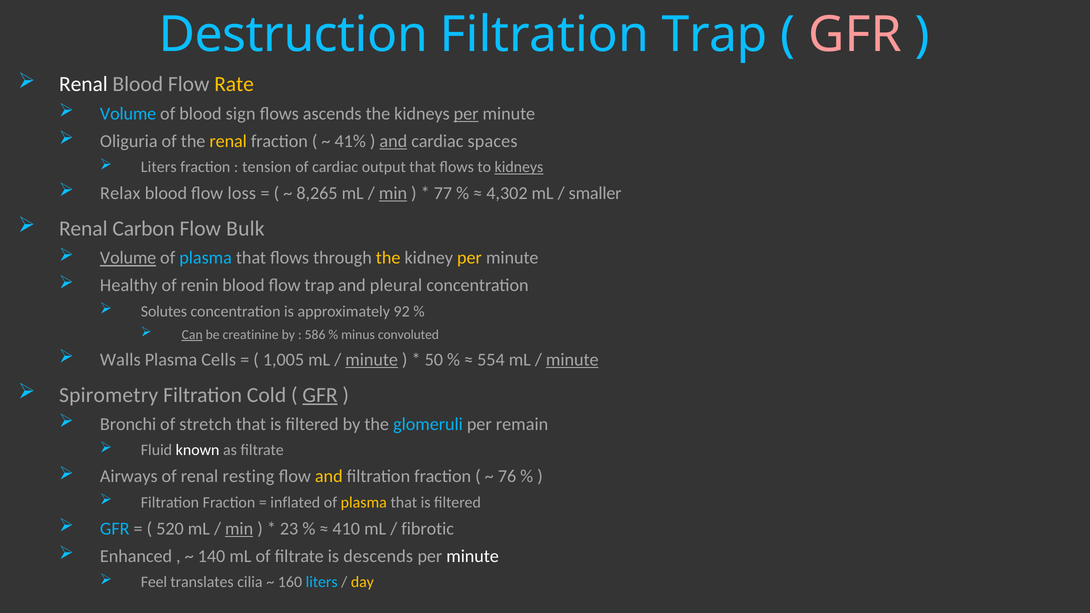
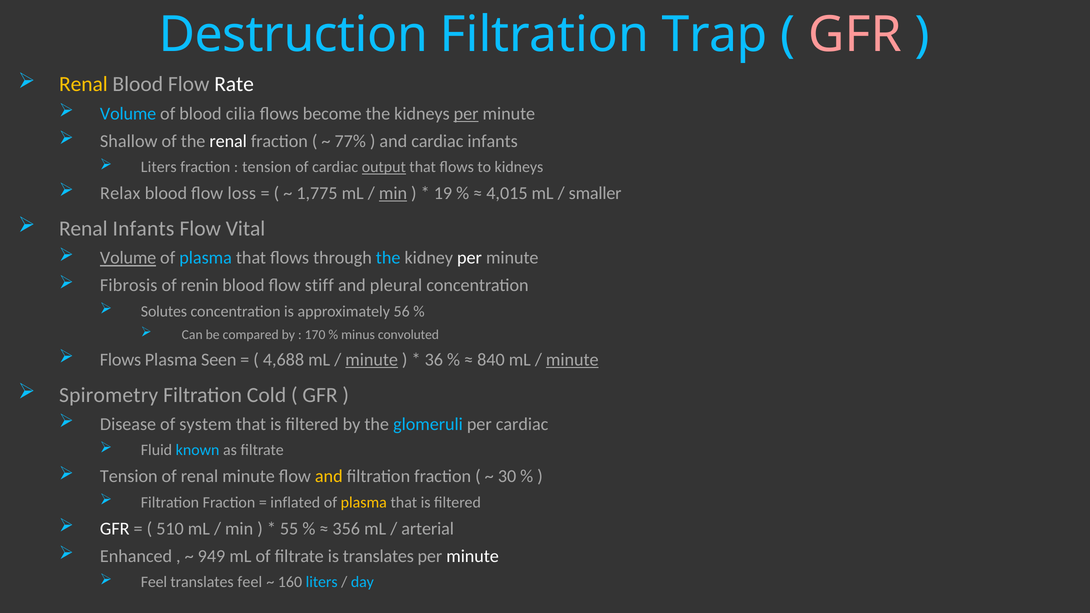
Renal colour: white -> yellow (83, 84)
Rate colour: yellow -> white (234, 84)
sign: sign -> cilia (241, 114)
ascends: ascends -> become (332, 114)
Oliguria: Oliguria -> Shallow (129, 141)
renal colour: yellow -> white (228, 141)
41%: 41% -> 77% (350, 141)
and underline: present -> none (393, 141)
cardiac spaces: spaces -> infants (493, 141)
output underline: none -> present (384, 167)
kidneys underline: present -> none (519, 167)
8,265: 8,265 -> 1,775 (317, 193)
77: 77 -> 19 (443, 193)
4,302: 4,302 -> 4,015 (507, 193)
Renal Carbon: Carbon -> Infants (143, 229)
Bulk: Bulk -> Vital (246, 229)
the colour: yellow -> light blue (388, 258)
per colour: yellow -> white (470, 258)
Healthy: Healthy -> Fibrosis (129, 285)
flow trap: trap -> stiff (319, 285)
92: 92 -> 56 (402, 311)
Can underline: present -> none (192, 335)
creatinine: creatinine -> compared (251, 335)
586: 586 -> 170 (315, 335)
Walls: Walls -> Flows (120, 360)
Cells: Cells -> Seen (219, 360)
1,005: 1,005 -> 4,688 (283, 360)
50: 50 -> 36 (434, 360)
554: 554 -> 840 (491, 360)
GFR underline: present -> none (320, 395)
Bronchi: Bronchi -> Disease (128, 424)
stretch: stretch -> system (206, 424)
per remain: remain -> cardiac (522, 424)
known colour: white -> light blue (198, 450)
Airways: Airways -> Tension (129, 477)
renal resting: resting -> minute (249, 477)
76: 76 -> 30 (507, 477)
GFR colour: light blue -> white (115, 529)
520: 520 -> 510 (170, 529)
min underline: present -> none (239, 529)
23: 23 -> 55 (289, 529)
410: 410 -> 356 (346, 529)
fibrotic: fibrotic -> arterial (428, 529)
140: 140 -> 949 (212, 556)
is descends: descends -> translates (378, 556)
translates cilia: cilia -> feel (250, 582)
day colour: yellow -> light blue (362, 582)
